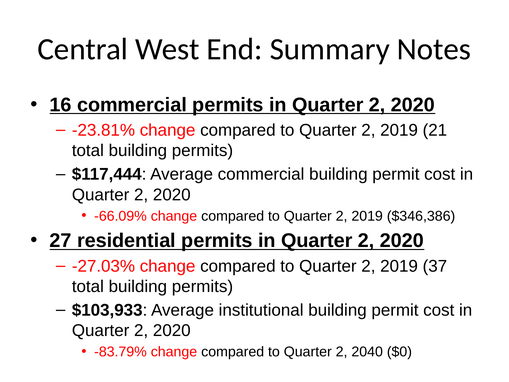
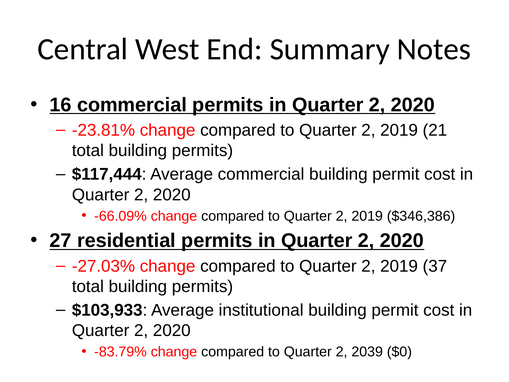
2040: 2040 -> 2039 (367, 352)
